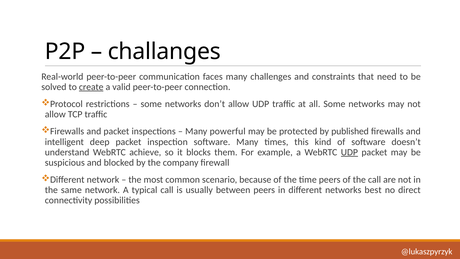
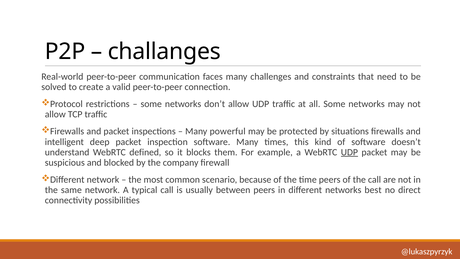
create underline: present -> none (91, 87)
published: published -> situations (350, 131)
achieve: achieve -> defined (145, 152)
